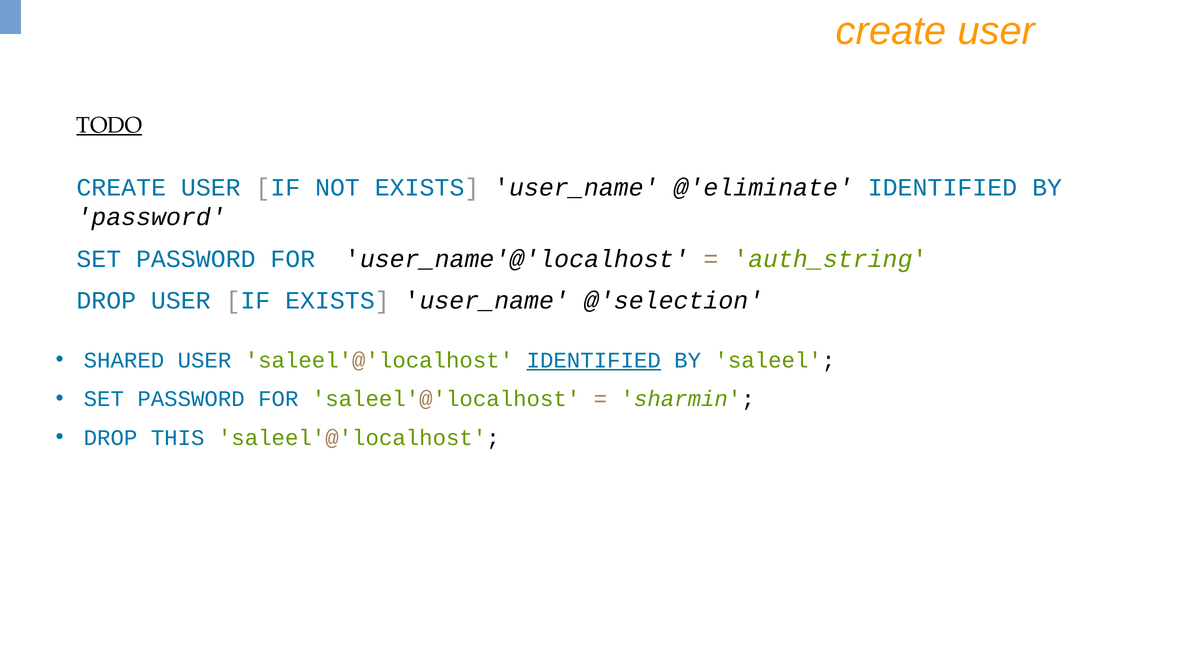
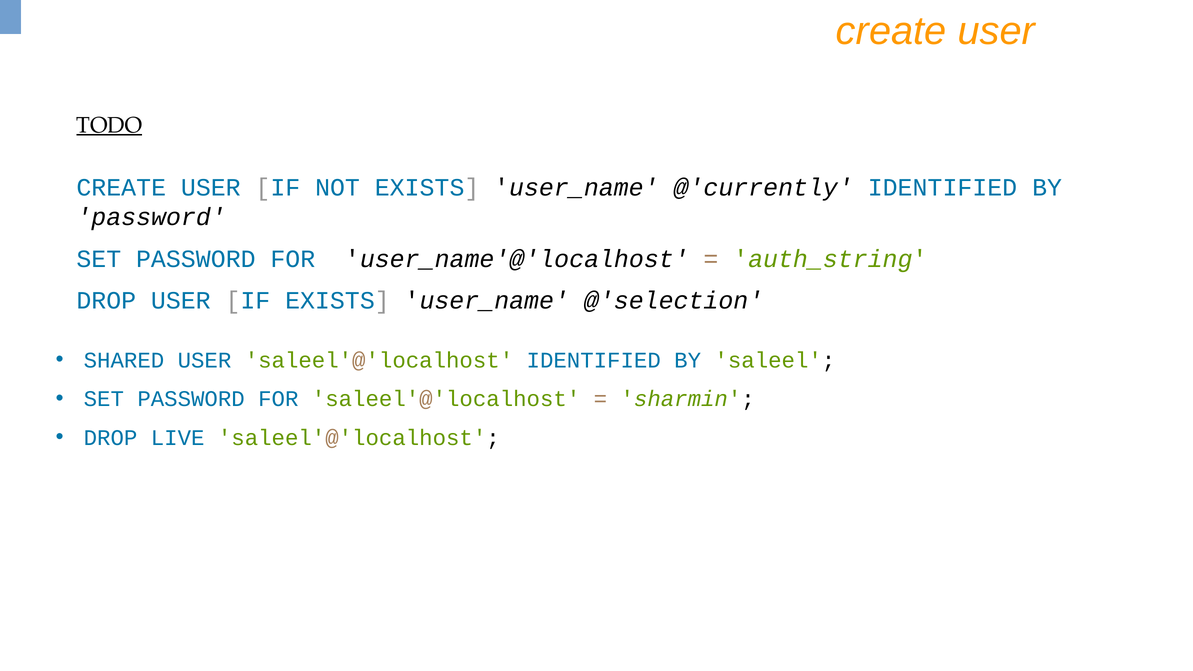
@'eliminate: @'eliminate -> @'currently (763, 187)
IDENTIFIED underline: present -> none (594, 360)
THIS: THIS -> LIVE (178, 438)
